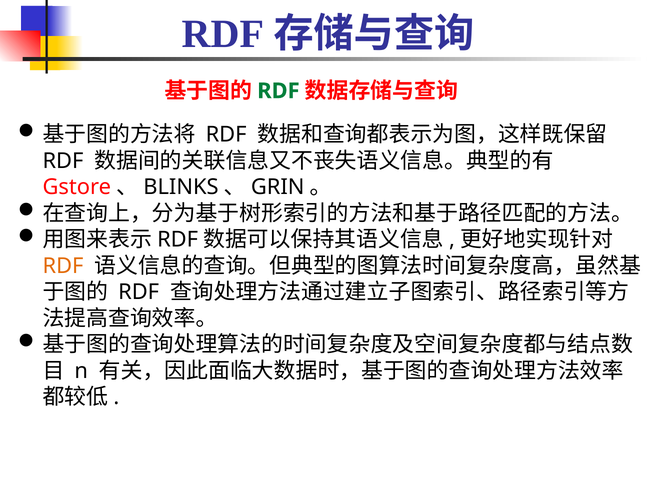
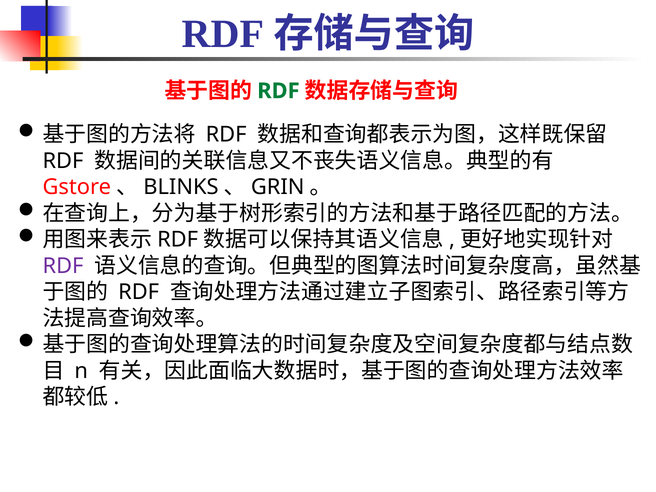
RDF colour: orange -> purple (63, 266)
